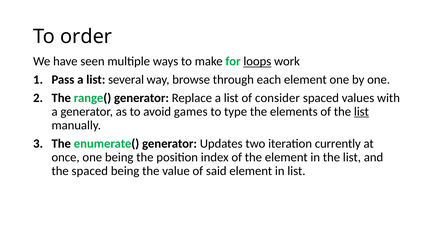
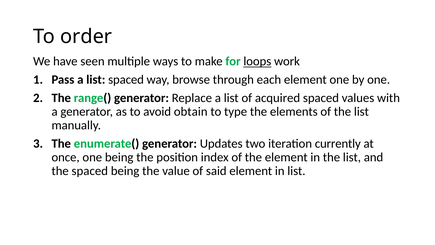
list several: several -> spaced (126, 80)
consider: consider -> acquired (278, 98)
games: games -> obtain (191, 111)
list underline: present -> none (361, 111)
